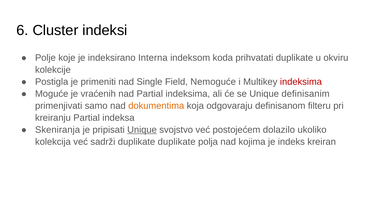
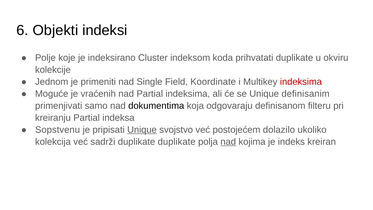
Cluster: Cluster -> Objekti (55, 30)
Interna: Interna -> Cluster (153, 58)
Postigla: Postigla -> Jednom (52, 82)
Nemoguće: Nemoguće -> Koordinate (213, 82)
dokumentima colour: orange -> black (156, 106)
Skeniranja: Skeniranja -> Sopstvenu (58, 130)
nad underline: none -> present (228, 142)
